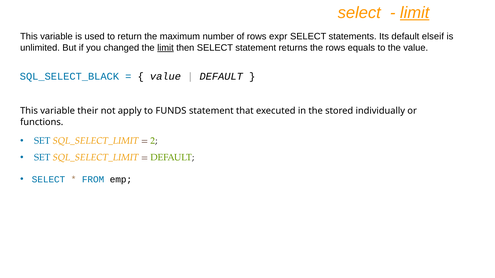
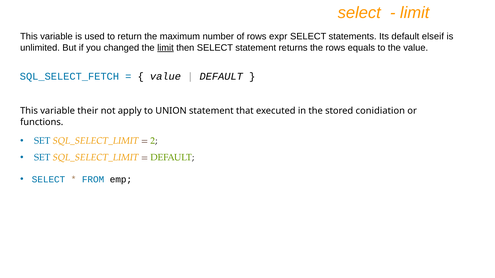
limit underline: present -> none (415, 13)
SQL_SELECT_BLACK: SQL_SELECT_BLACK -> SQL_SELECT_FETCH (69, 77)
FUNDS: FUNDS -> UNION (171, 111)
individually: individually -> conidiation (380, 111)
